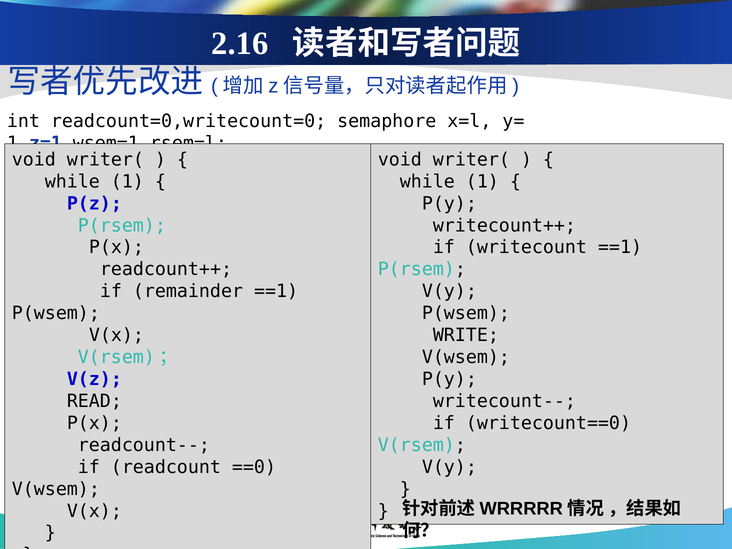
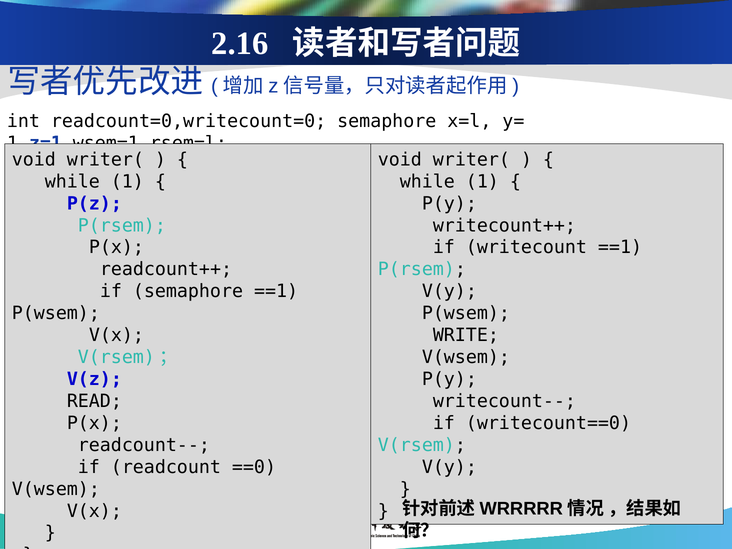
if remainder: remainder -> semaphore (188, 291)
